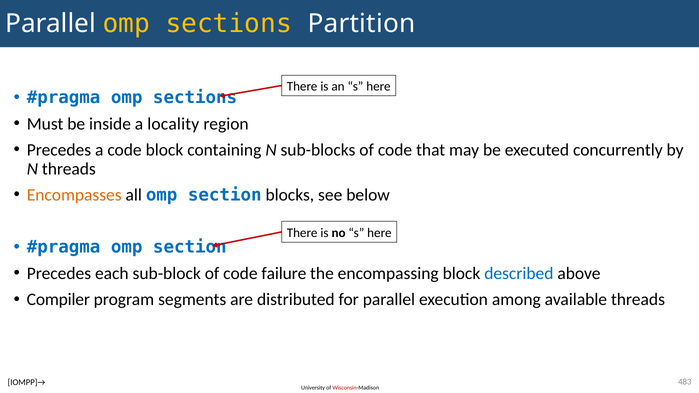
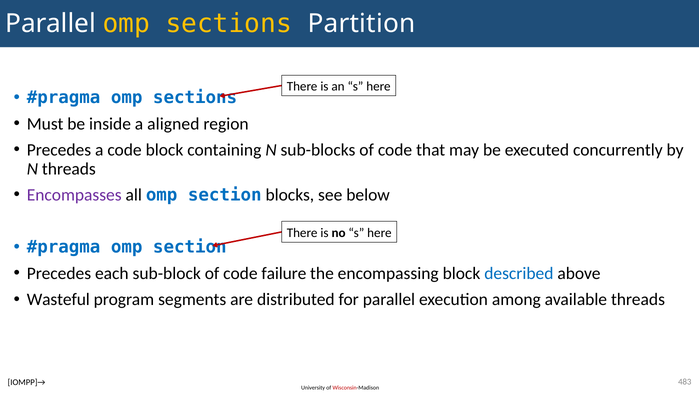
locality: locality -> aligned (173, 124)
Encompasses colour: orange -> purple (74, 195)
Compiler: Compiler -> Wasteful (58, 300)
